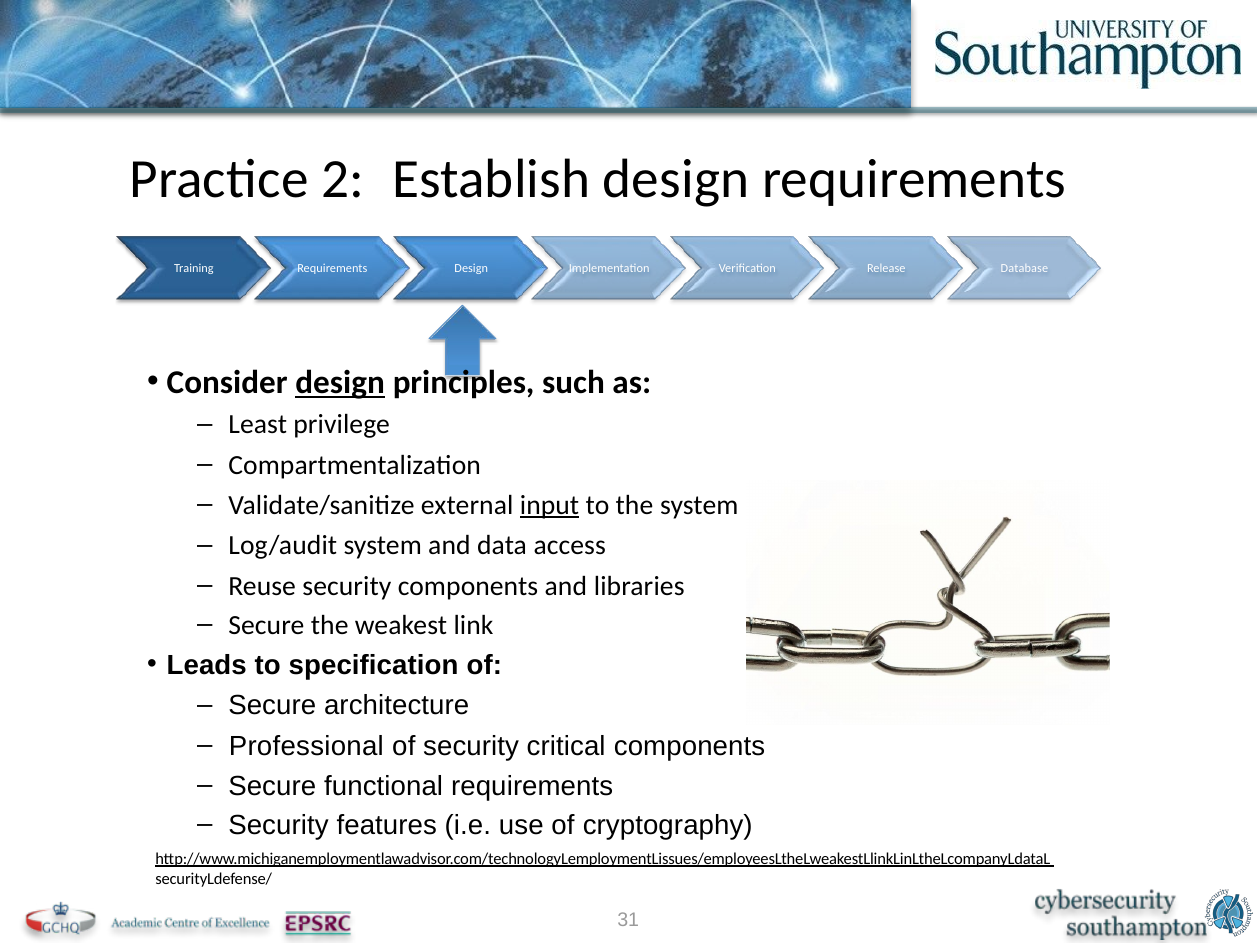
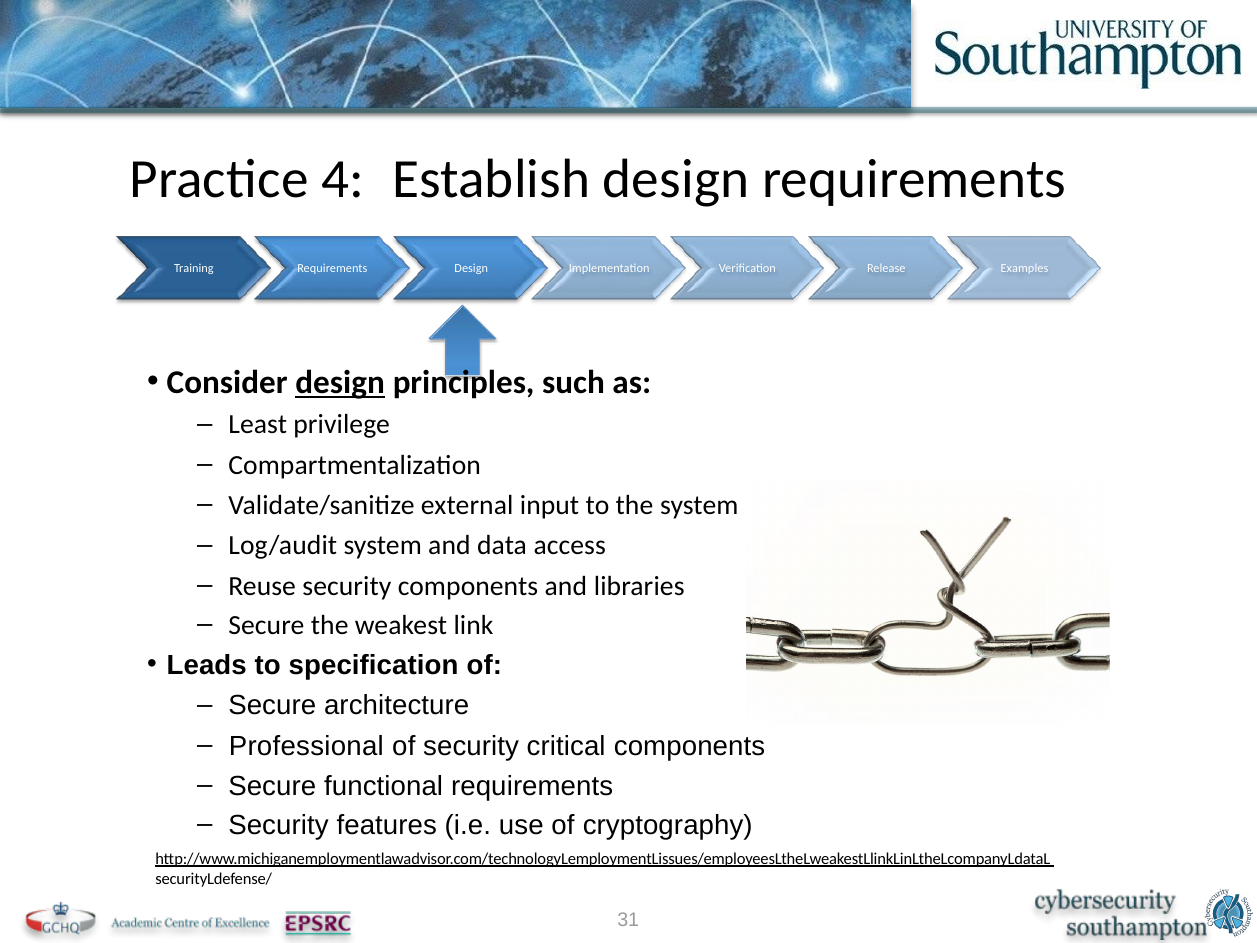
2: 2 -> 4 (343, 179)
Database: Database -> Examples (1025, 268)
input underline: present -> none (550, 505)
